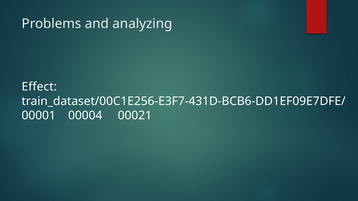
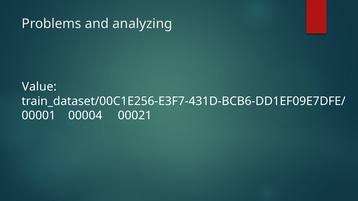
Effect: Effect -> Value (39, 87)
